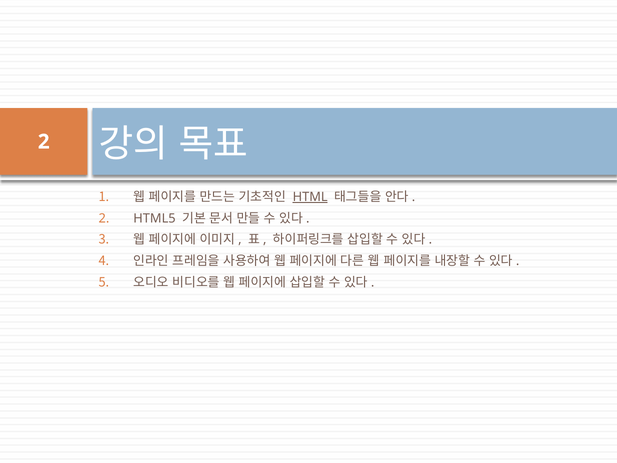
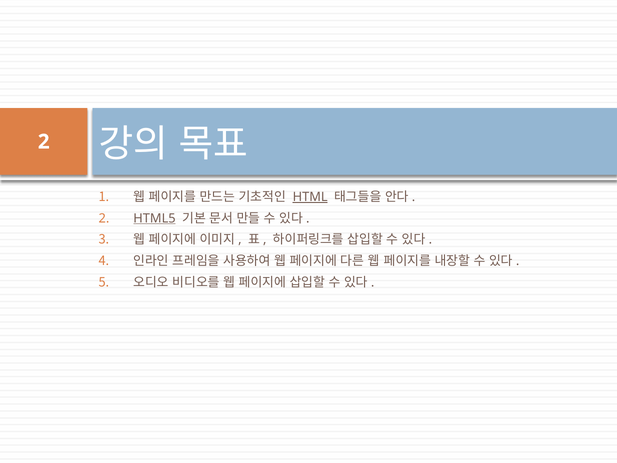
HTML5 underline: none -> present (155, 218)
